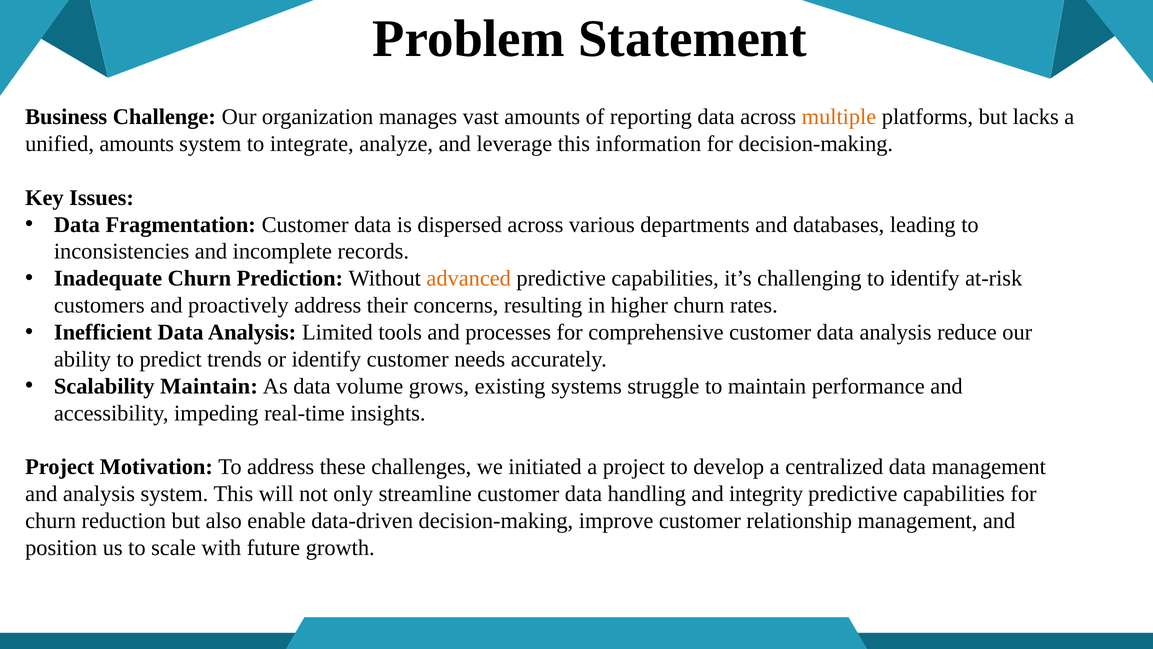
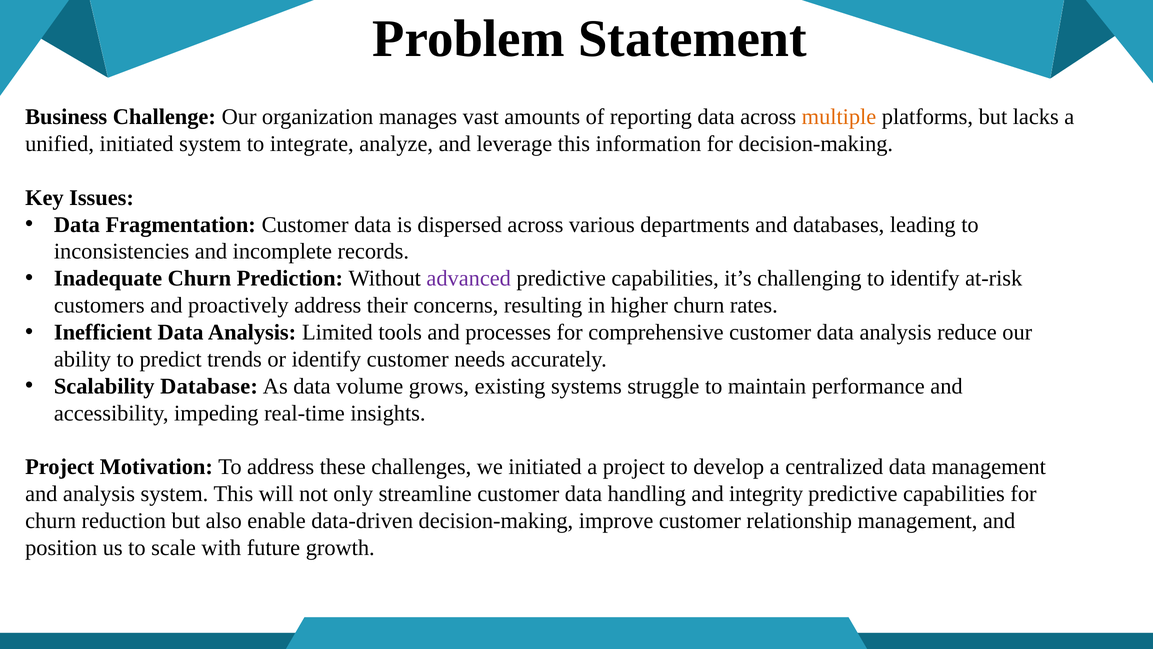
unified amounts: amounts -> initiated (137, 144)
advanced colour: orange -> purple (469, 278)
Scalability Maintain: Maintain -> Database (209, 386)
